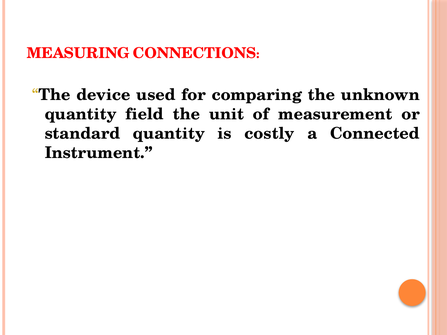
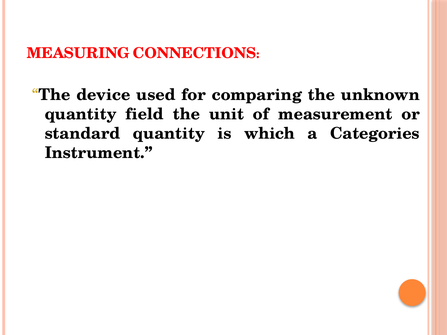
costly: costly -> which (270, 134)
Connected: Connected -> Categories (375, 134)
